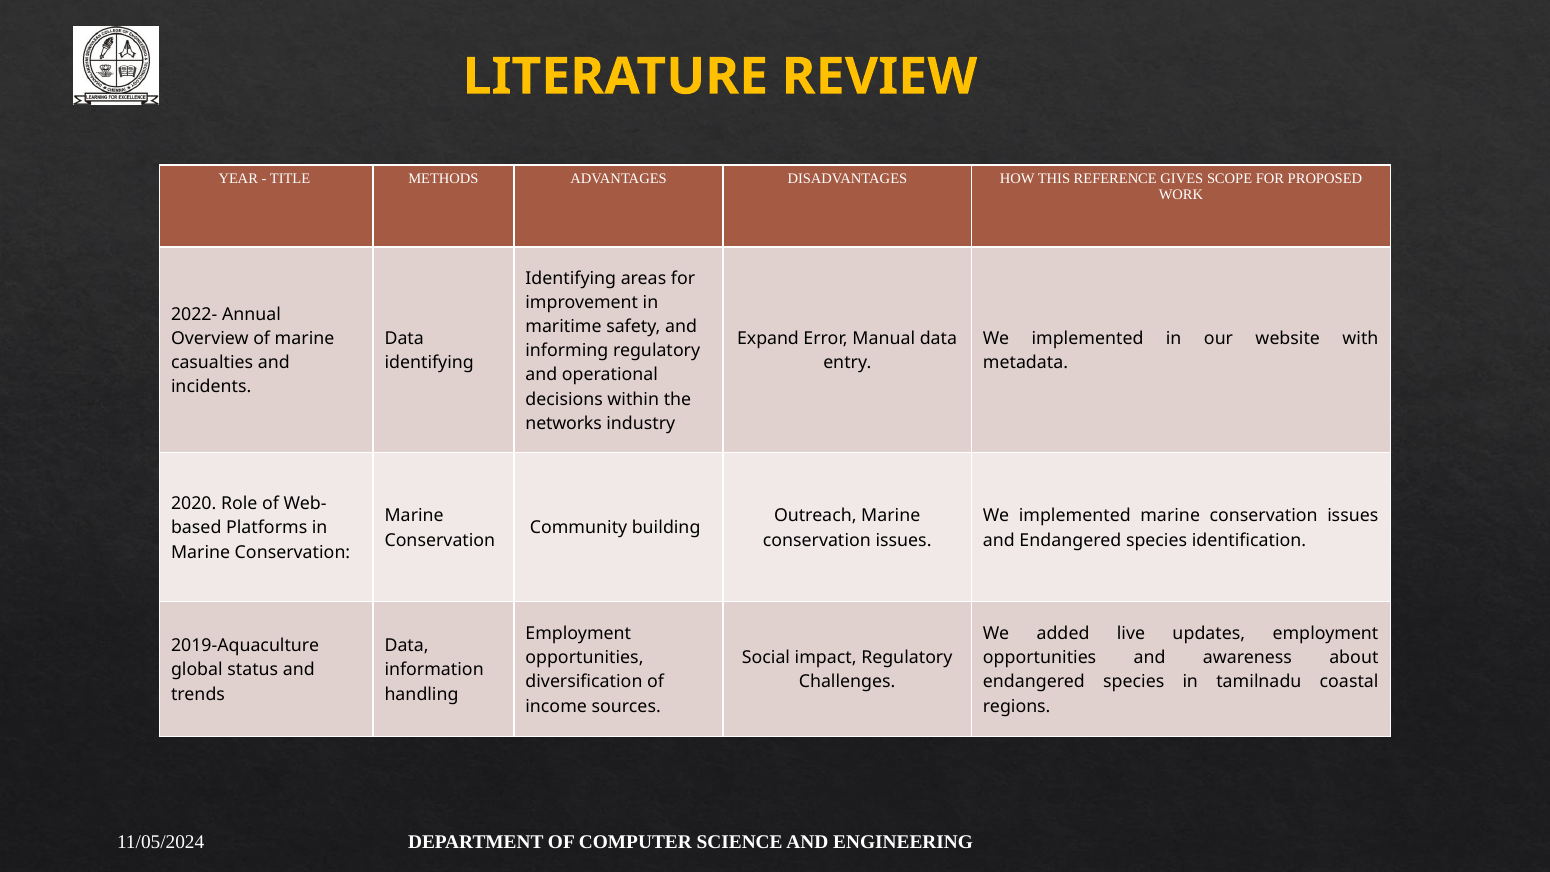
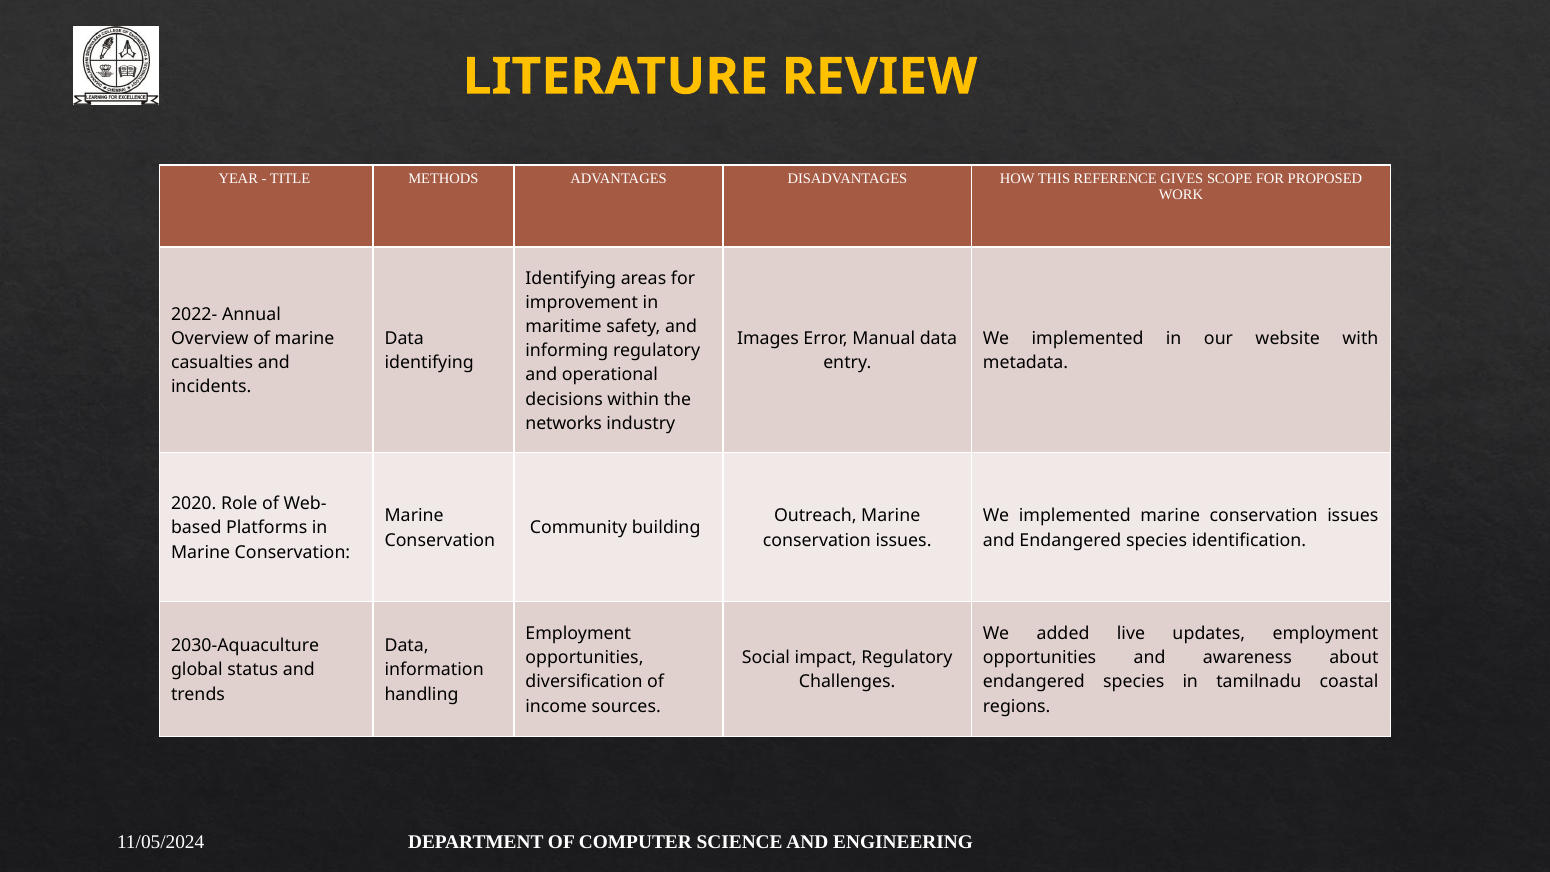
Expand: Expand -> Images (768, 339)
2019-Aquaculture: 2019-Aquaculture -> 2030-Aquaculture (245, 646)
